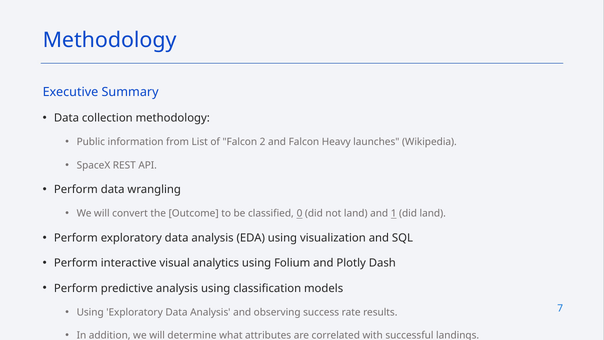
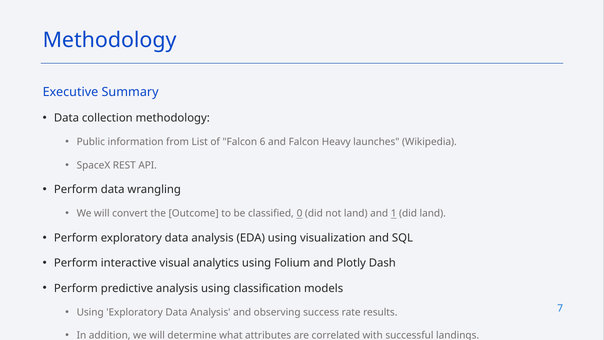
2: 2 -> 6 (263, 142)
